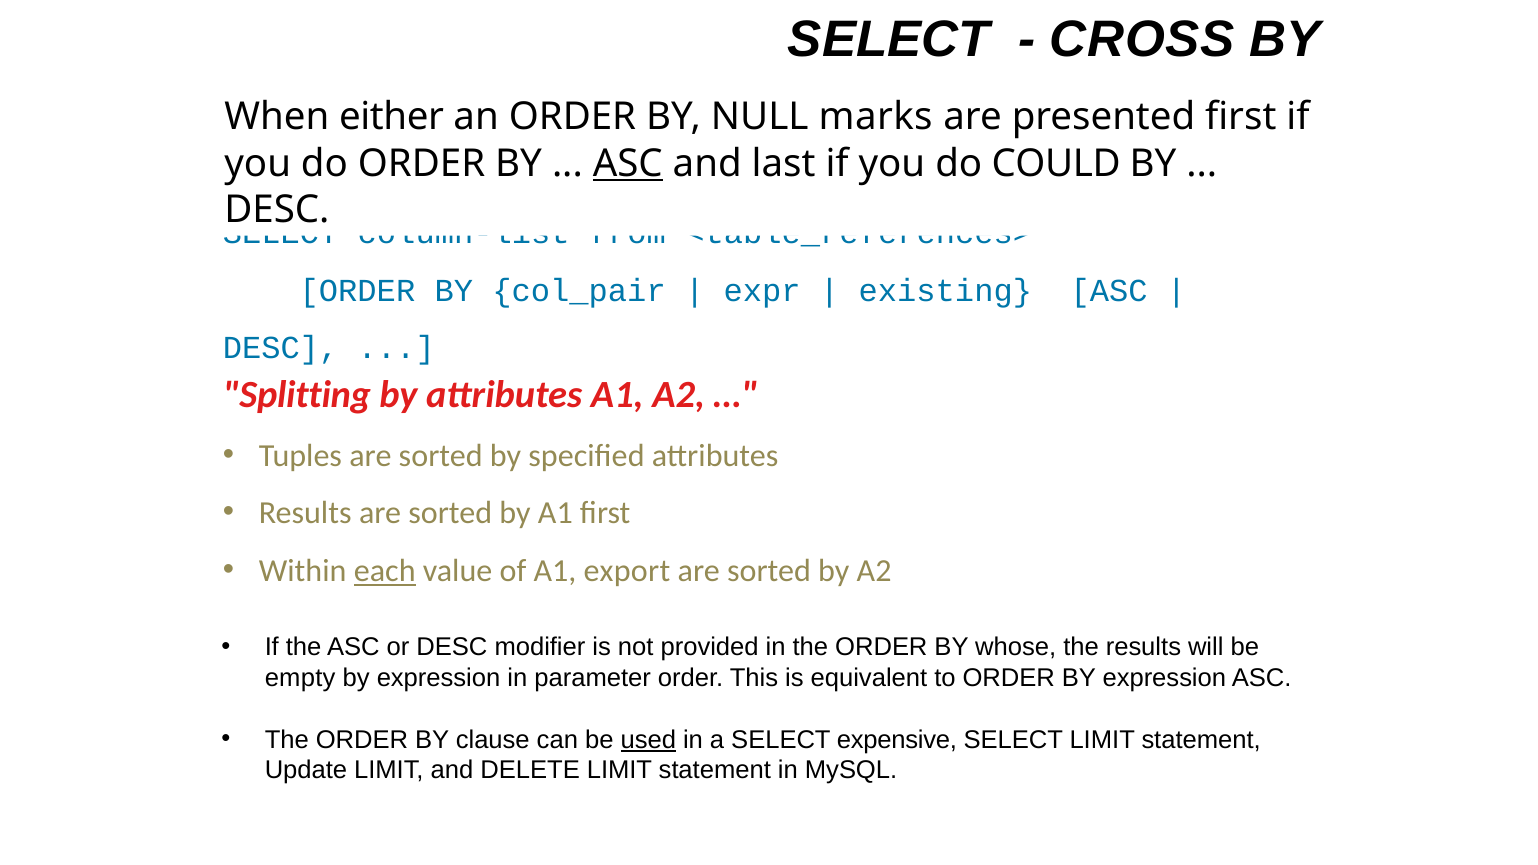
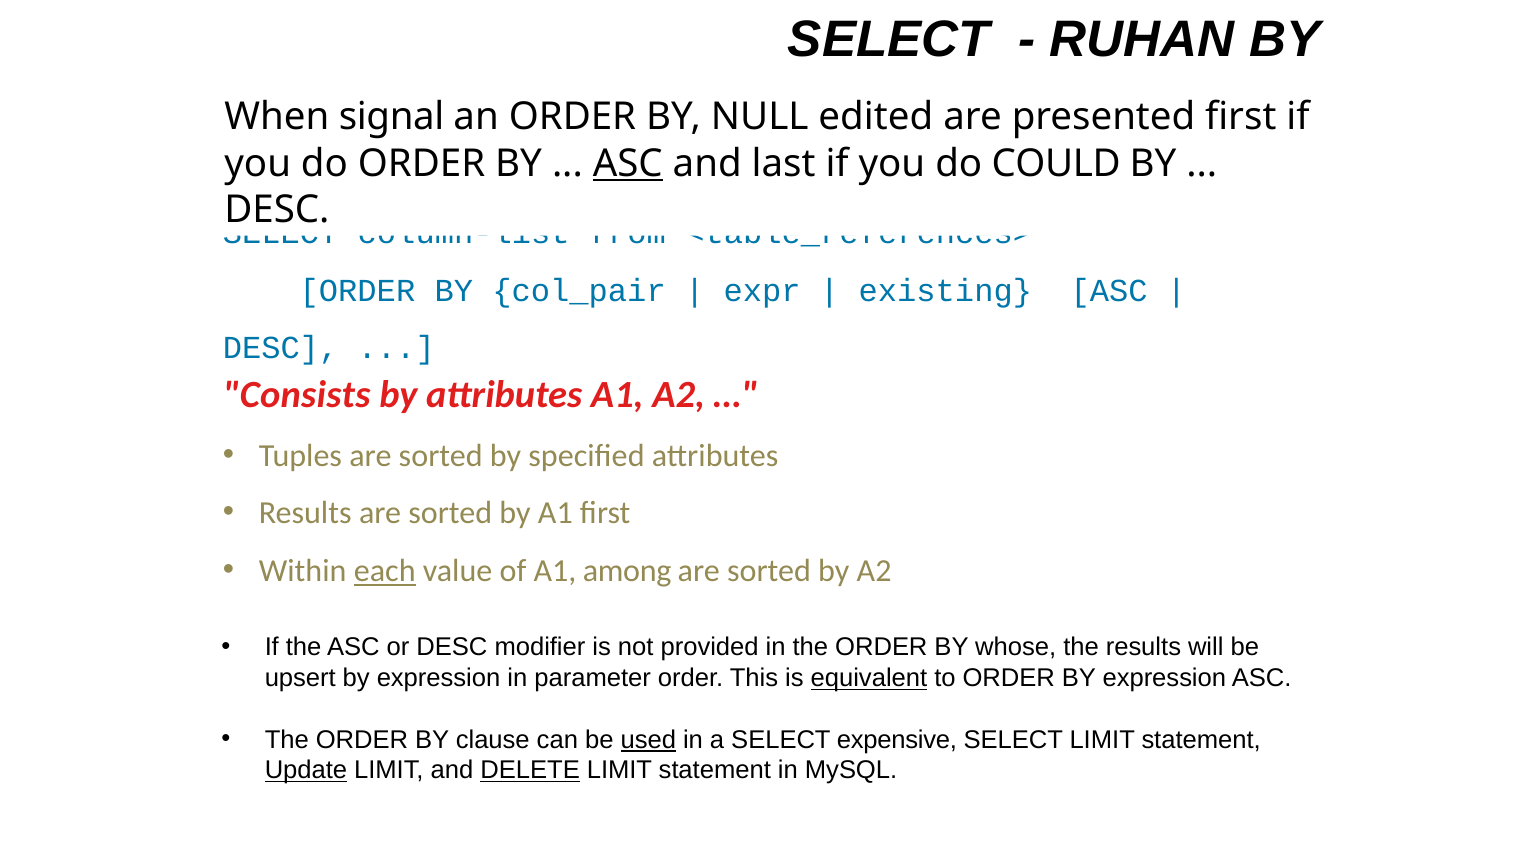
CROSS: CROSS -> RUHAN (1142, 40)
either: either -> signal (392, 117)
marks: marks -> edited (876, 117)
Splitting: Splitting -> Consists (297, 395)
export: export -> among (627, 571)
empty: empty -> upsert (300, 678)
equivalent underline: none -> present (869, 678)
Update underline: none -> present (306, 771)
DELETE underline: none -> present (530, 771)
